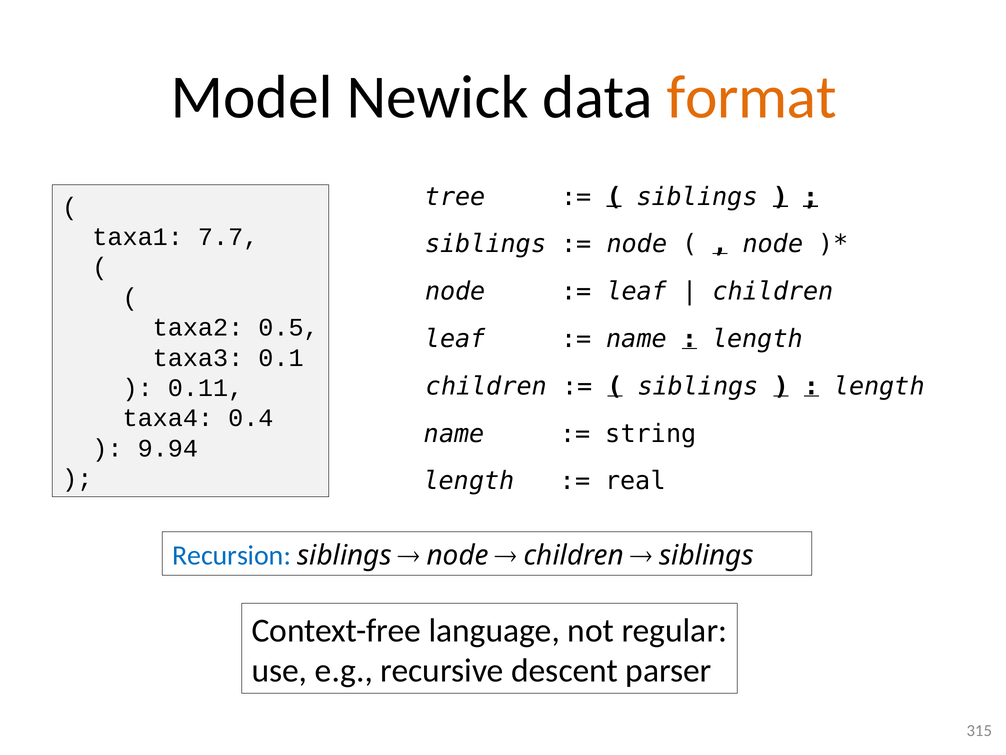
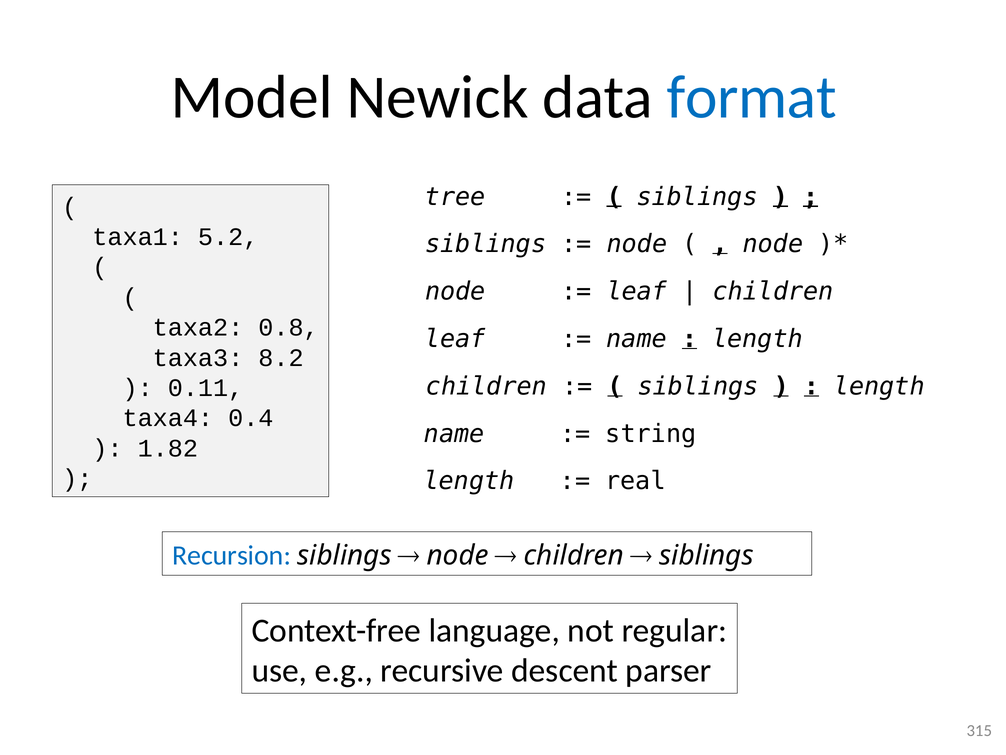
format colour: orange -> blue (752, 97)
7.7: 7.7 -> 5.2 (228, 237)
0.5: 0.5 -> 0.8 (289, 327)
0.1: 0.1 -> 8.2 (281, 357)
9.94: 9.94 -> 1.82 (168, 448)
